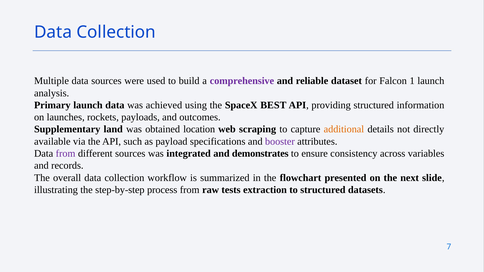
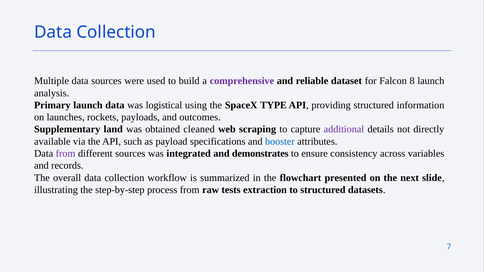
1: 1 -> 8 (412, 81)
achieved: achieved -> logistical (164, 105)
BEST: BEST -> TYPE (273, 105)
location: location -> cleaned (199, 129)
additional colour: orange -> purple (344, 129)
booster colour: purple -> blue (280, 142)
